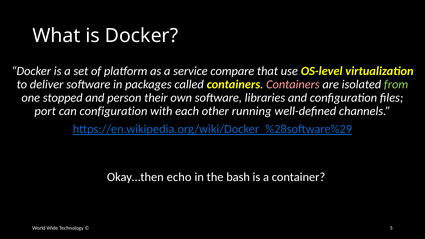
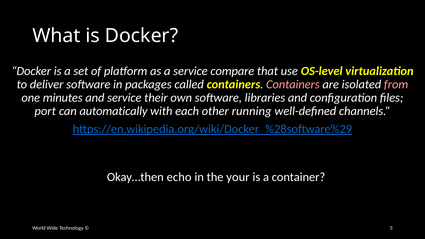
from colour: light green -> pink (396, 84)
stopped: stopped -> minutes (63, 98)
and person: person -> service (124, 98)
can configuration: configuration -> automatically (114, 111)
bash: bash -> your (238, 177)
